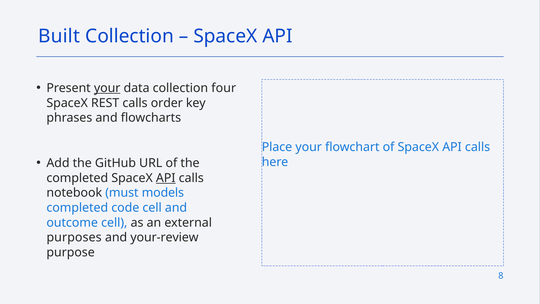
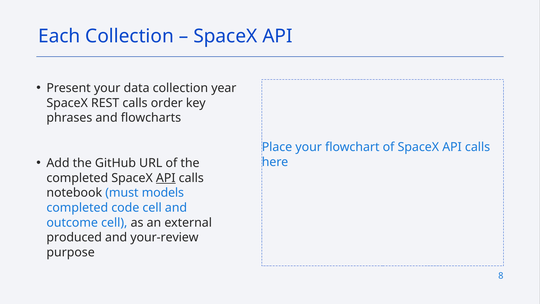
Built: Built -> Each (59, 36)
your underline: present -> none (107, 88)
four: four -> year (224, 88)
purposes: purposes -> produced (74, 237)
